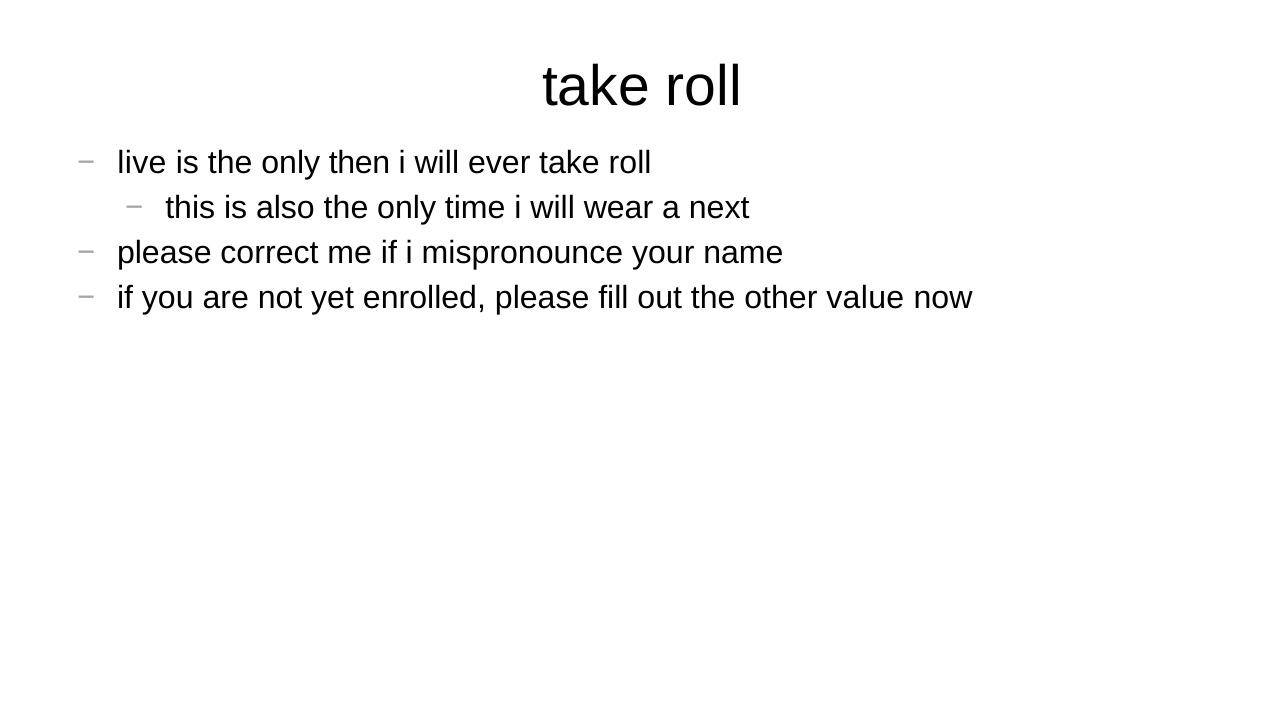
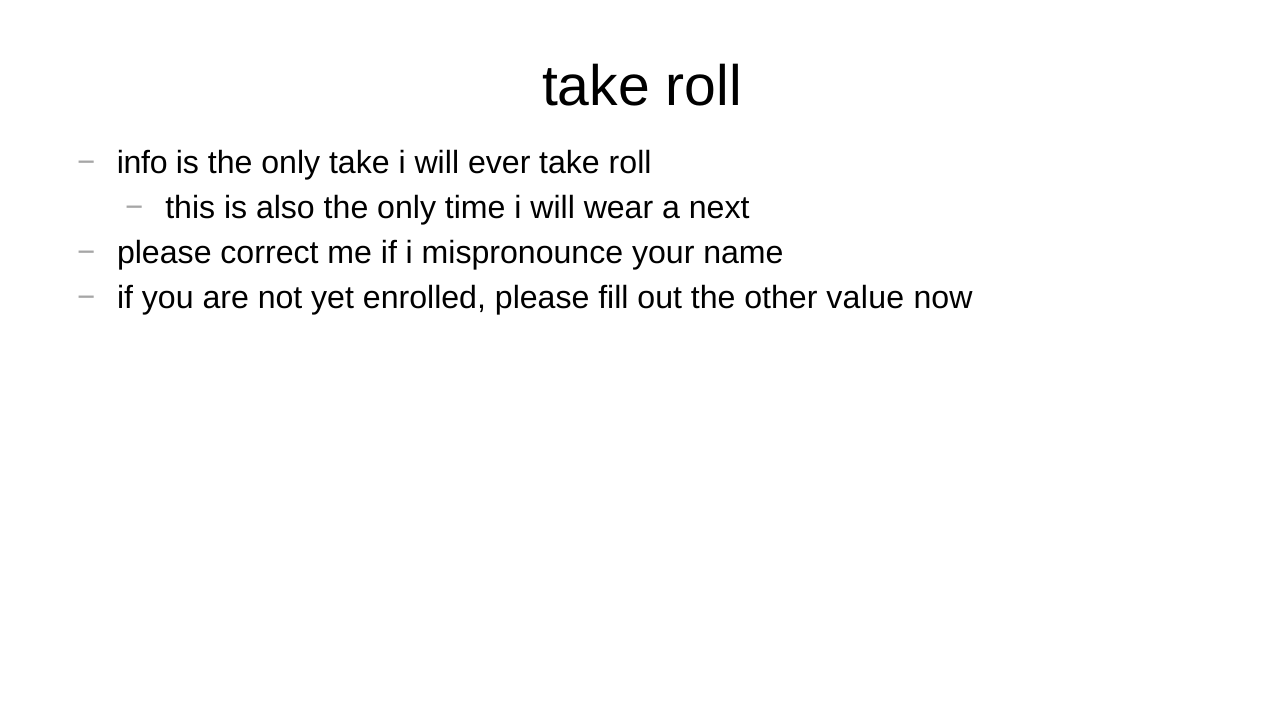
live: live -> info (142, 163)
only then: then -> take (359, 163)
